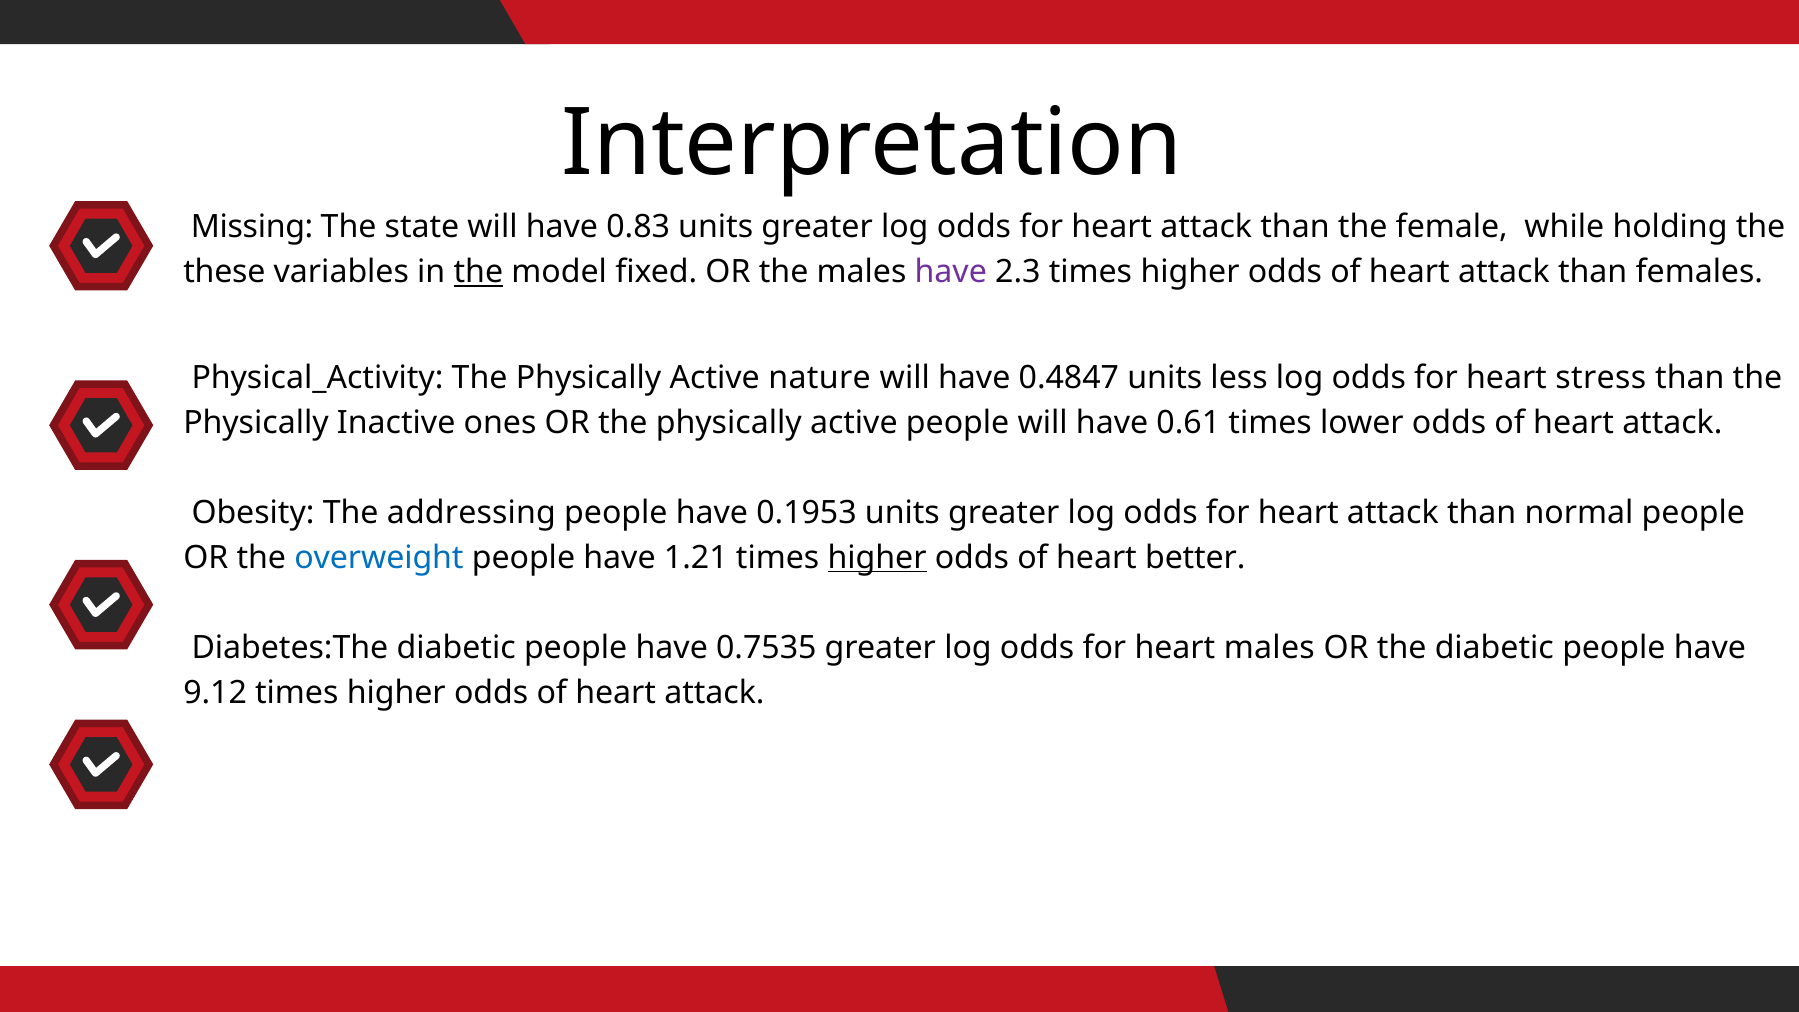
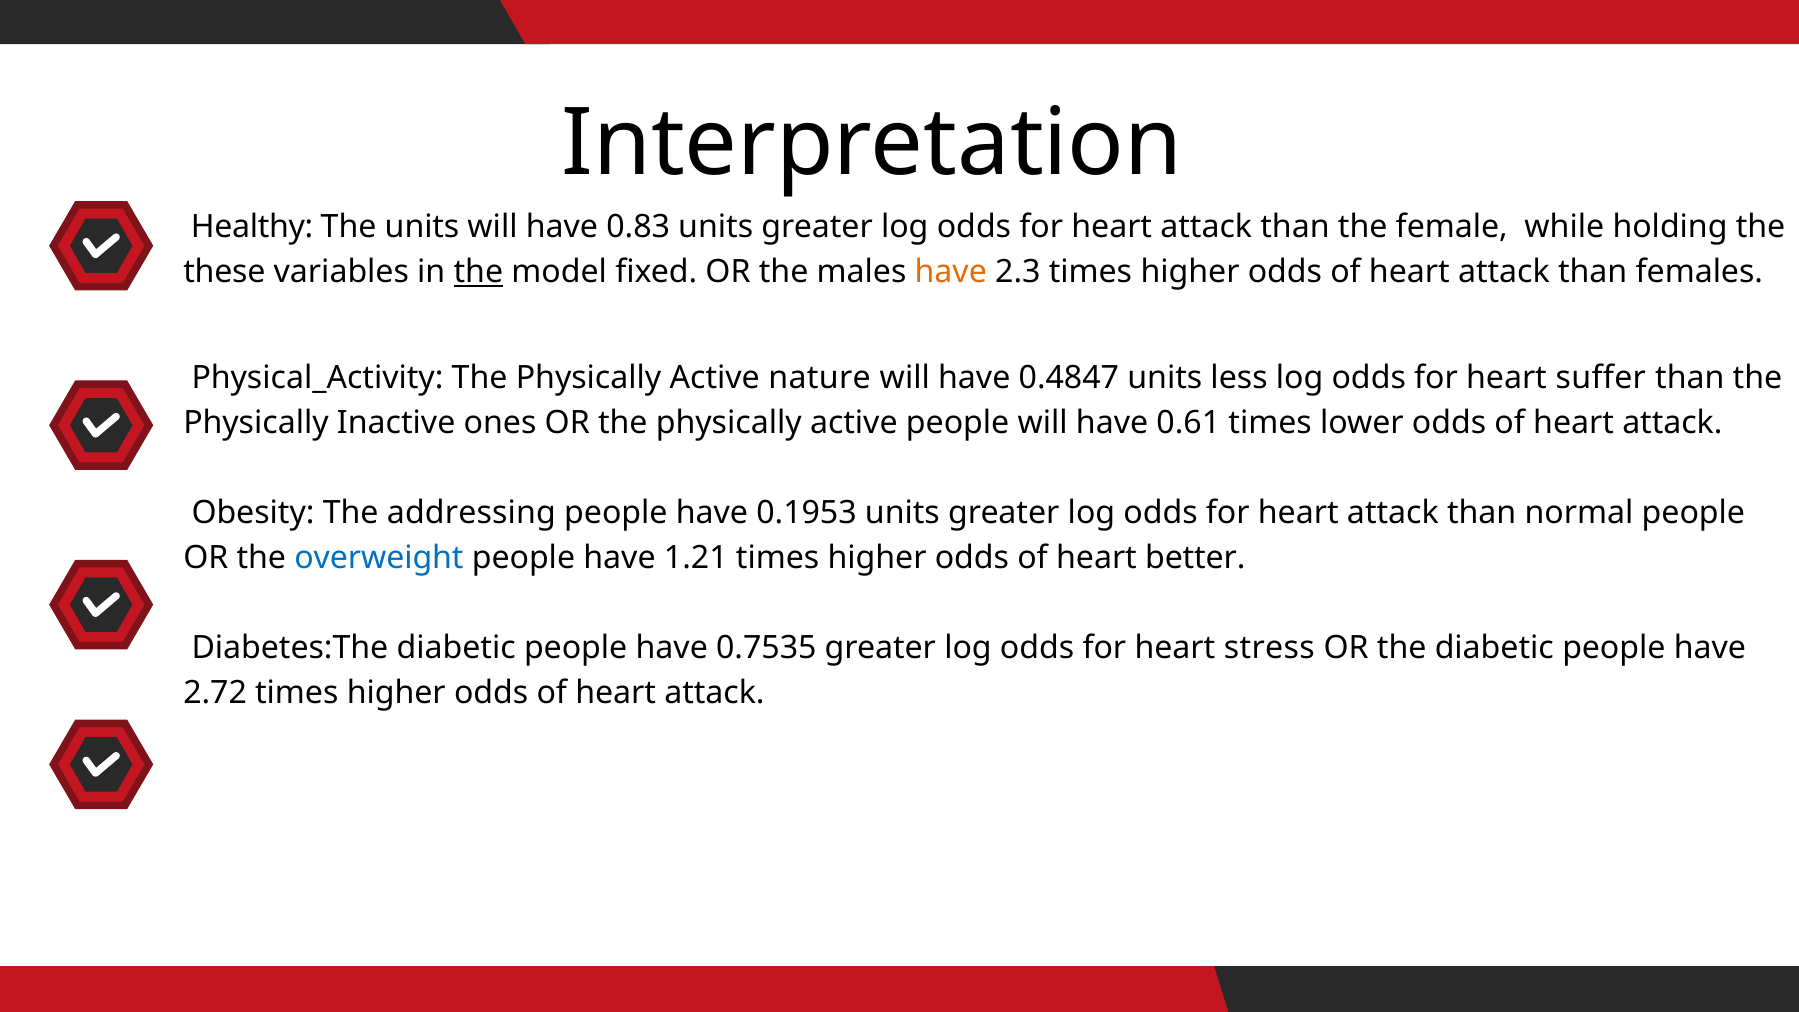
Missing: Missing -> Healthy (252, 227)
The state: state -> units (422, 227)
have colour: purple -> orange (951, 272)
stress: stress -> suffer (1601, 378)
higher underline: present -> none (877, 558)
heart males: males -> stress (1269, 648)
9.12: 9.12 -> 2.72 (215, 693)
